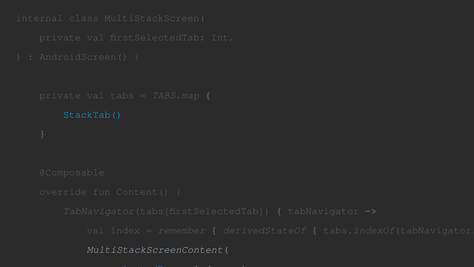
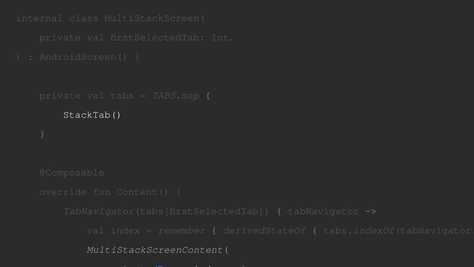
StackTab( colour: light blue -> white (93, 114)
